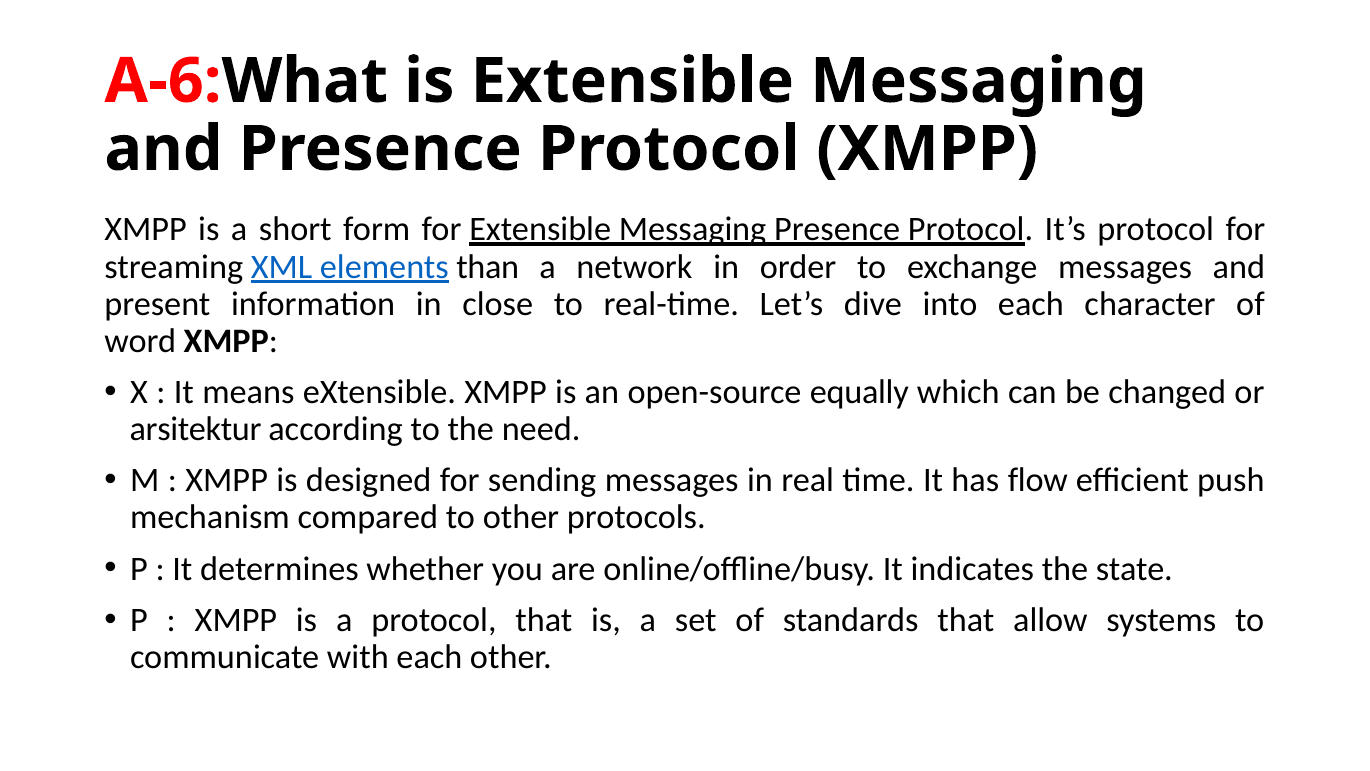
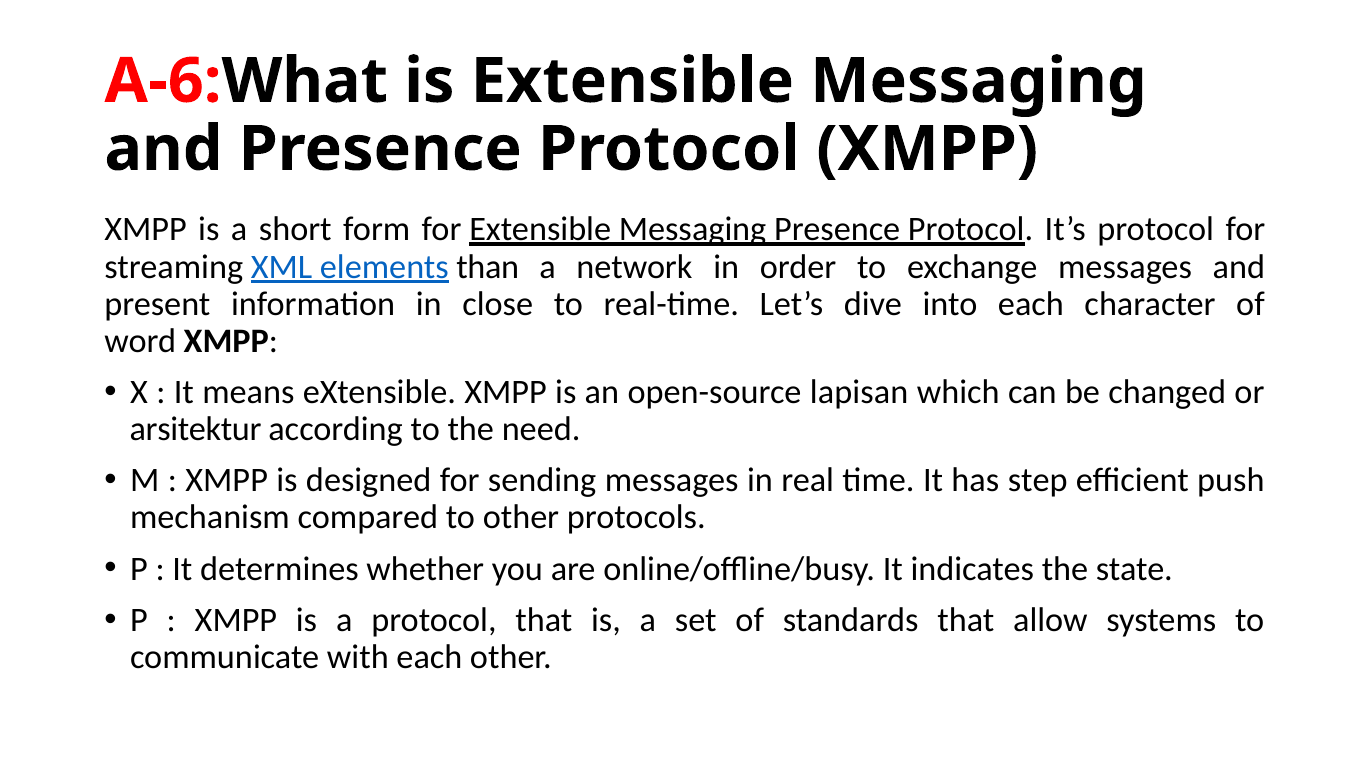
equally: equally -> lapisan (859, 392)
flow: flow -> step (1038, 480)
